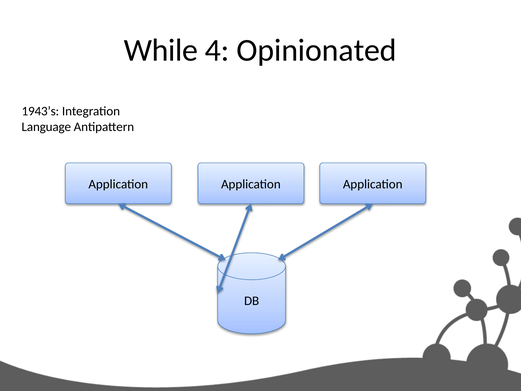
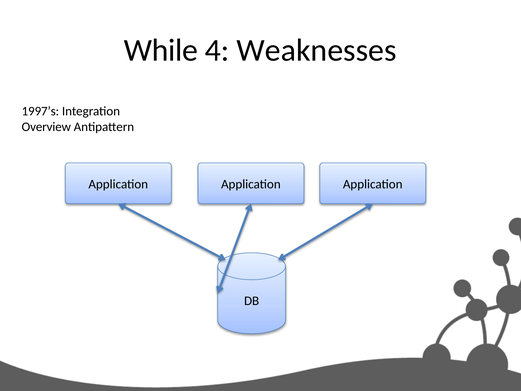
Opinionated: Opinionated -> Weaknesses (317, 50)
1943’s: 1943’s -> 1997’s (40, 111)
Language: Language -> Overview (46, 127)
